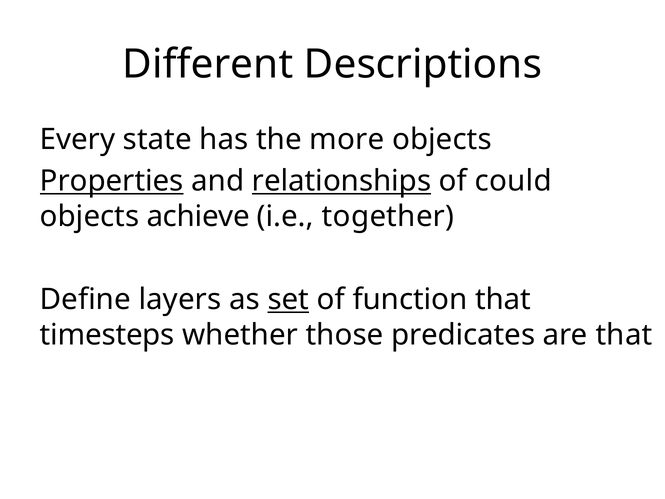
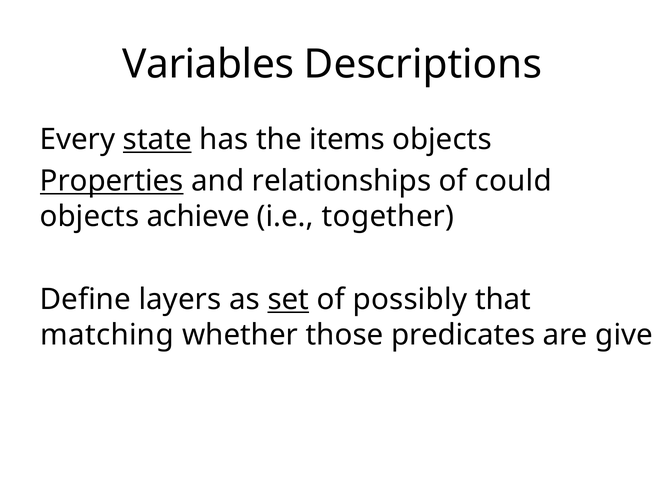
Different: Different -> Variables (208, 64)
state underline: none -> present (157, 140)
more: more -> items (347, 140)
relationships underline: present -> none (342, 181)
function: function -> possibly (410, 299)
timesteps: timesteps -> matching (107, 335)
are that: that -> give (624, 335)
